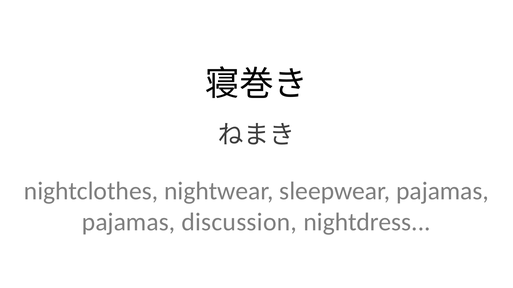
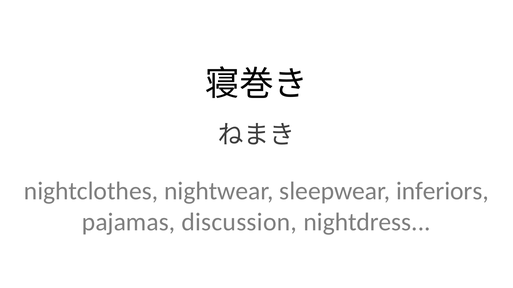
sleepwear pajamas: pajamas -> inferiors (442, 192)
